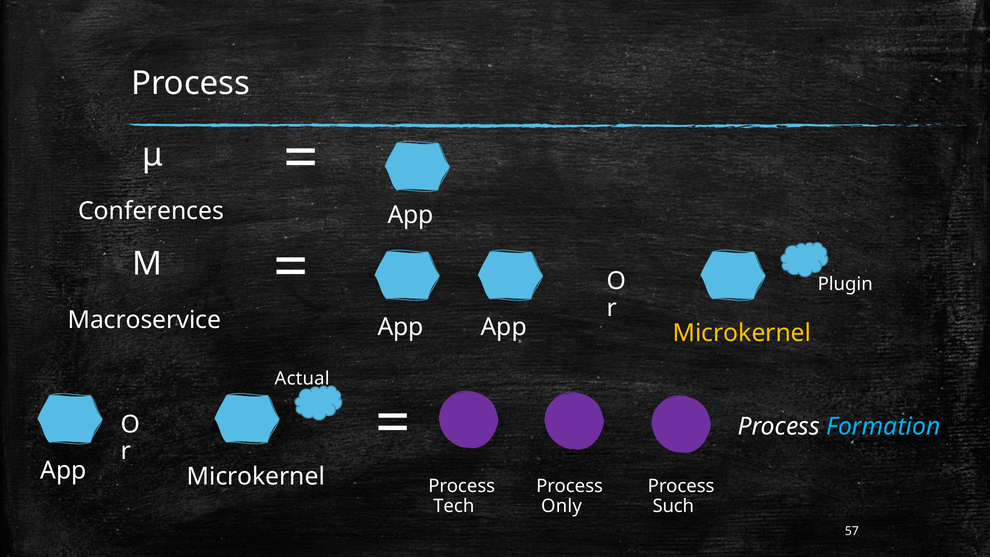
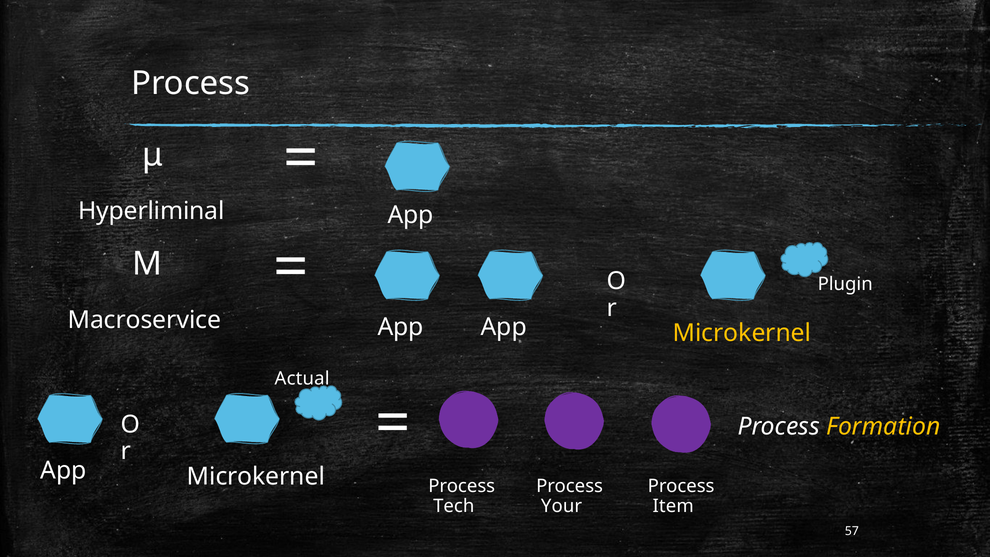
Conferences: Conferences -> Hyperliminal (151, 211)
Formation colour: light blue -> yellow (883, 426)
Only: Only -> Your (562, 506)
Such: Such -> Item (673, 506)
